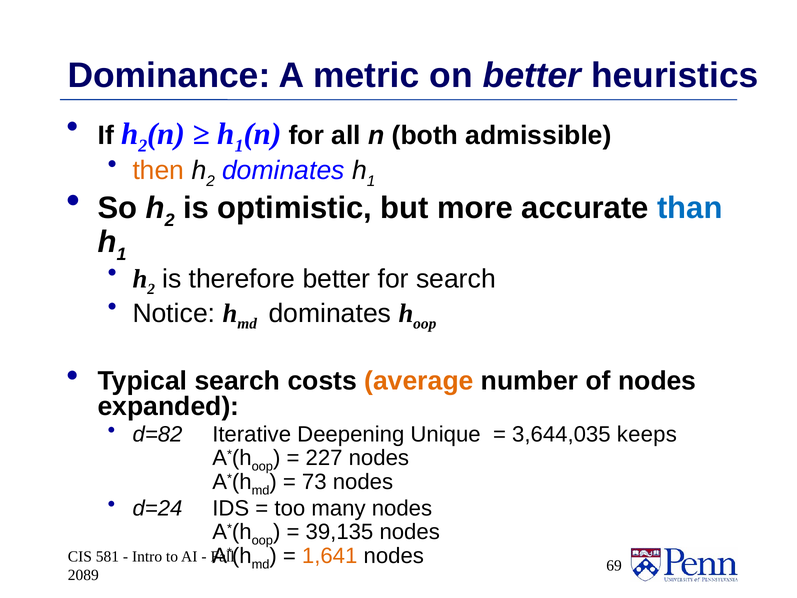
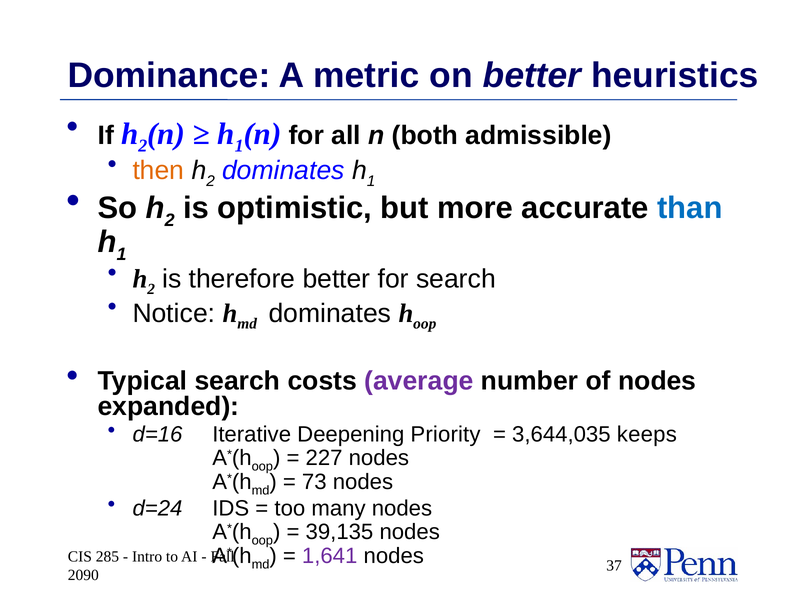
average colour: orange -> purple (419, 381)
d=82: d=82 -> d=16 (158, 434)
Unique: Unique -> Priority (445, 434)
1,641 colour: orange -> purple (330, 556)
69: 69 -> 37 (614, 566)
581: 581 -> 285 (107, 556)
2089: 2089 -> 2090 (83, 575)
